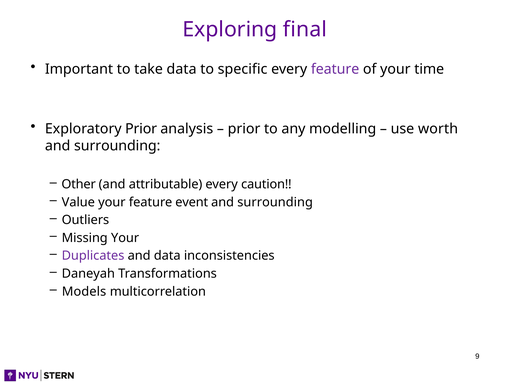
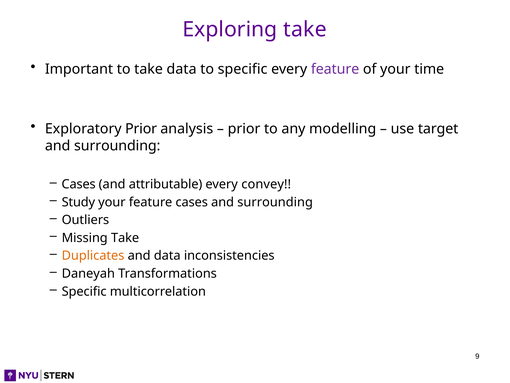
Exploring final: final -> take (305, 29)
worth: worth -> target (438, 129)
Other: Other -> Cases (79, 184)
caution: caution -> convey (266, 184)
Value: Value -> Study (78, 202)
feature event: event -> cases (192, 202)
Missing Your: Your -> Take (125, 238)
Duplicates colour: purple -> orange (93, 255)
Models: Models -> Specific (84, 291)
